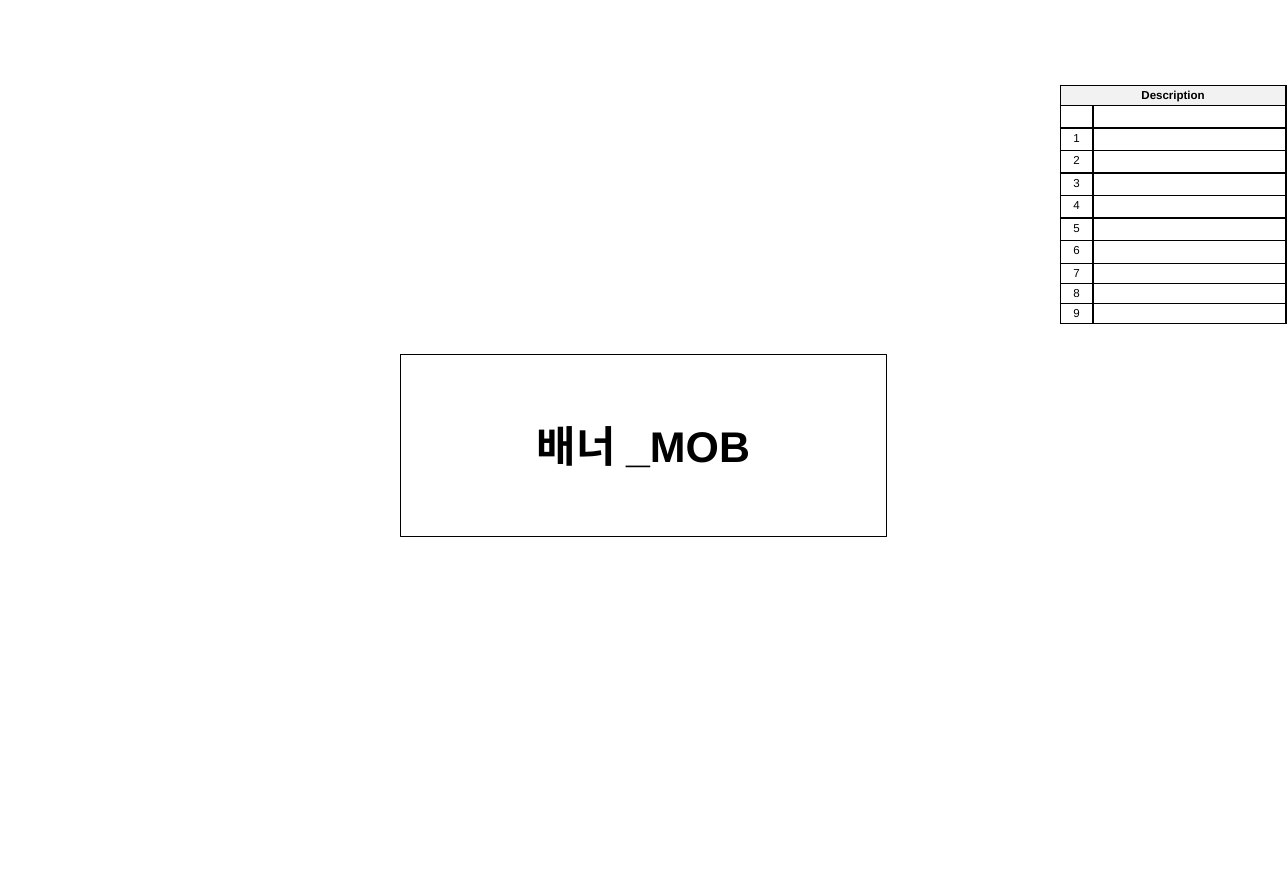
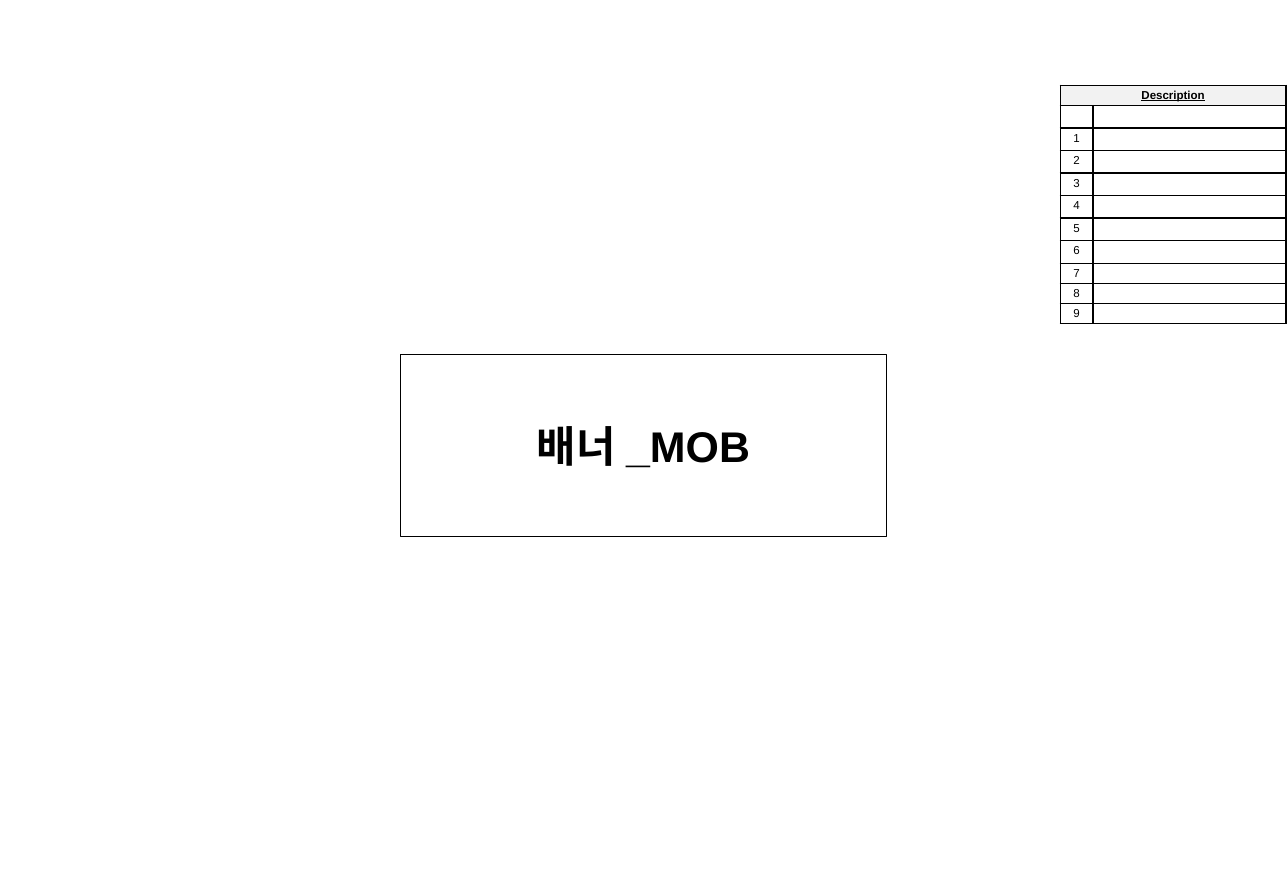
Description underline: none -> present (1173, 96)
